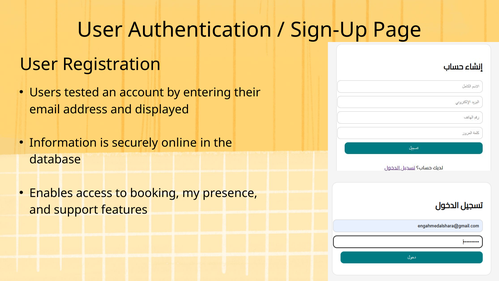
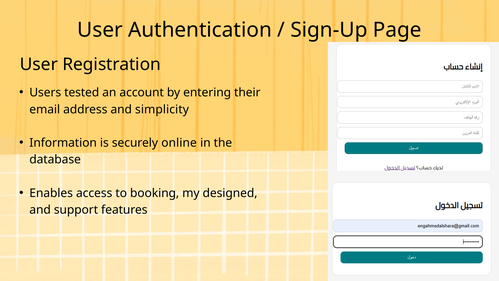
displayed: displayed -> simplicity (162, 109)
presence: presence -> designed (230, 193)
